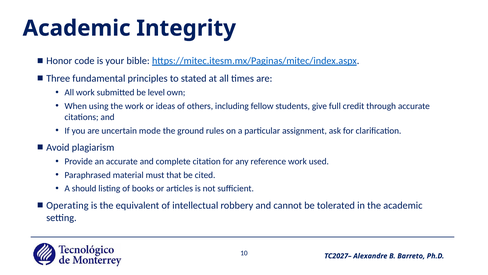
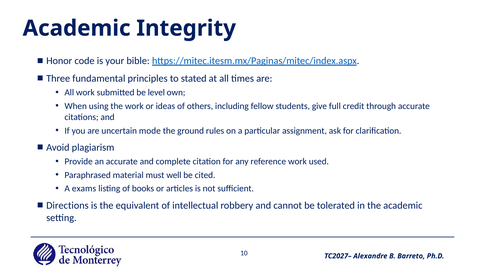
that: that -> well (174, 175)
should: should -> exams (84, 188)
Operating: Operating -> Directions (67, 205)
